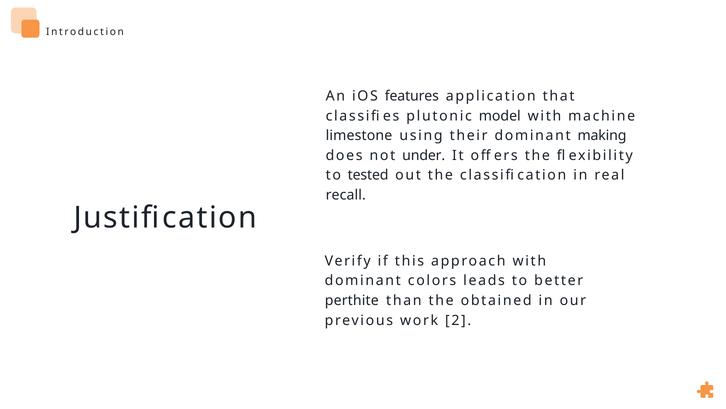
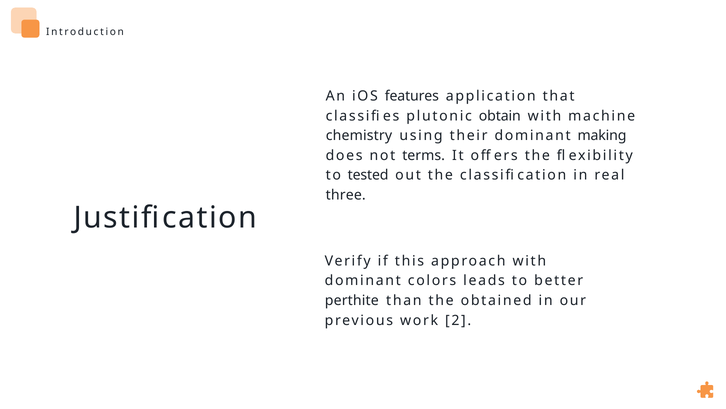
model: model -> obtain (500, 116)
limestone: limestone -> chemistry (359, 135)
under: under -> terms (424, 155)
recall: recall -> three (346, 195)
